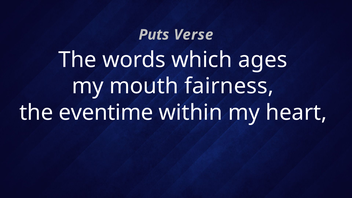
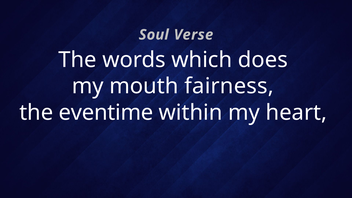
Puts: Puts -> Soul (154, 35)
ages: ages -> does (263, 60)
